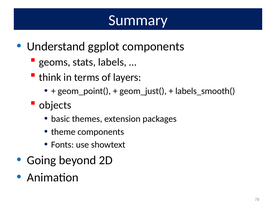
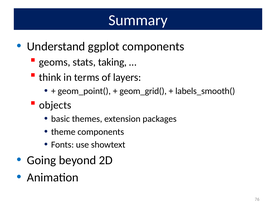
labels: labels -> taking (112, 62)
geom_just(: geom_just( -> geom_grid( (143, 91)
